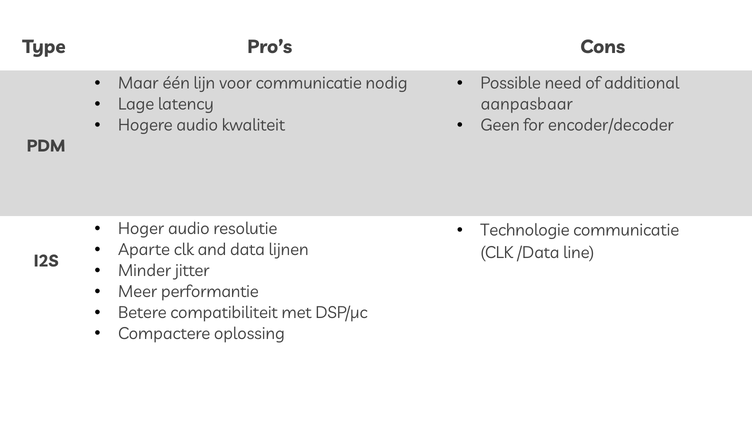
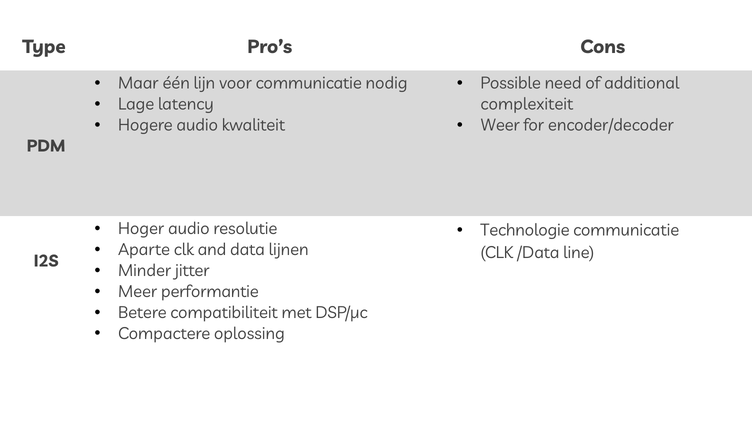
aanpasbaar: aanpasbaar -> complexiteit (527, 104)
Geen: Geen -> Weer (500, 125)
